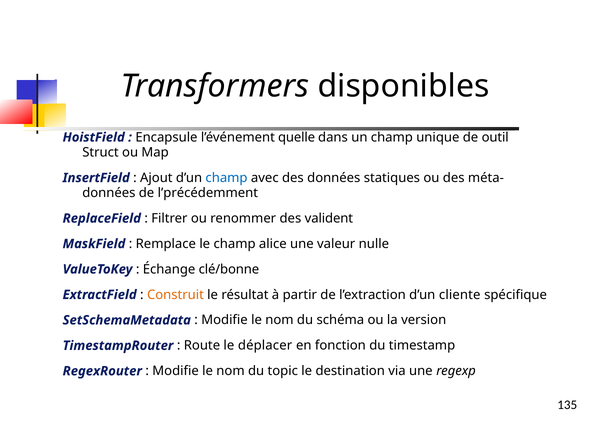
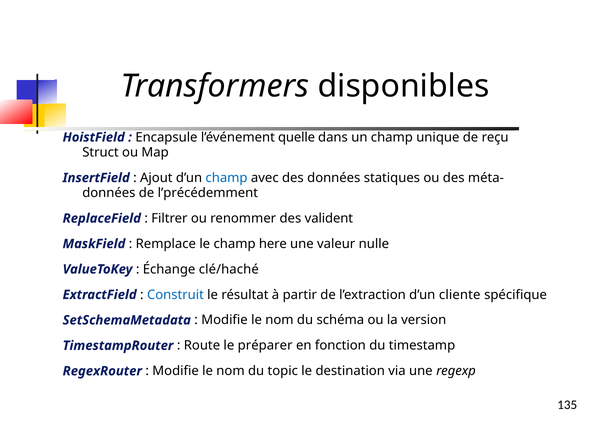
outil: outil -> reçu (495, 137)
alice: alice -> here (273, 244)
clé/bonne: clé/bonne -> clé/haché (229, 270)
Construit colour: orange -> blue (175, 295)
déplacer: déplacer -> préparer (265, 346)
